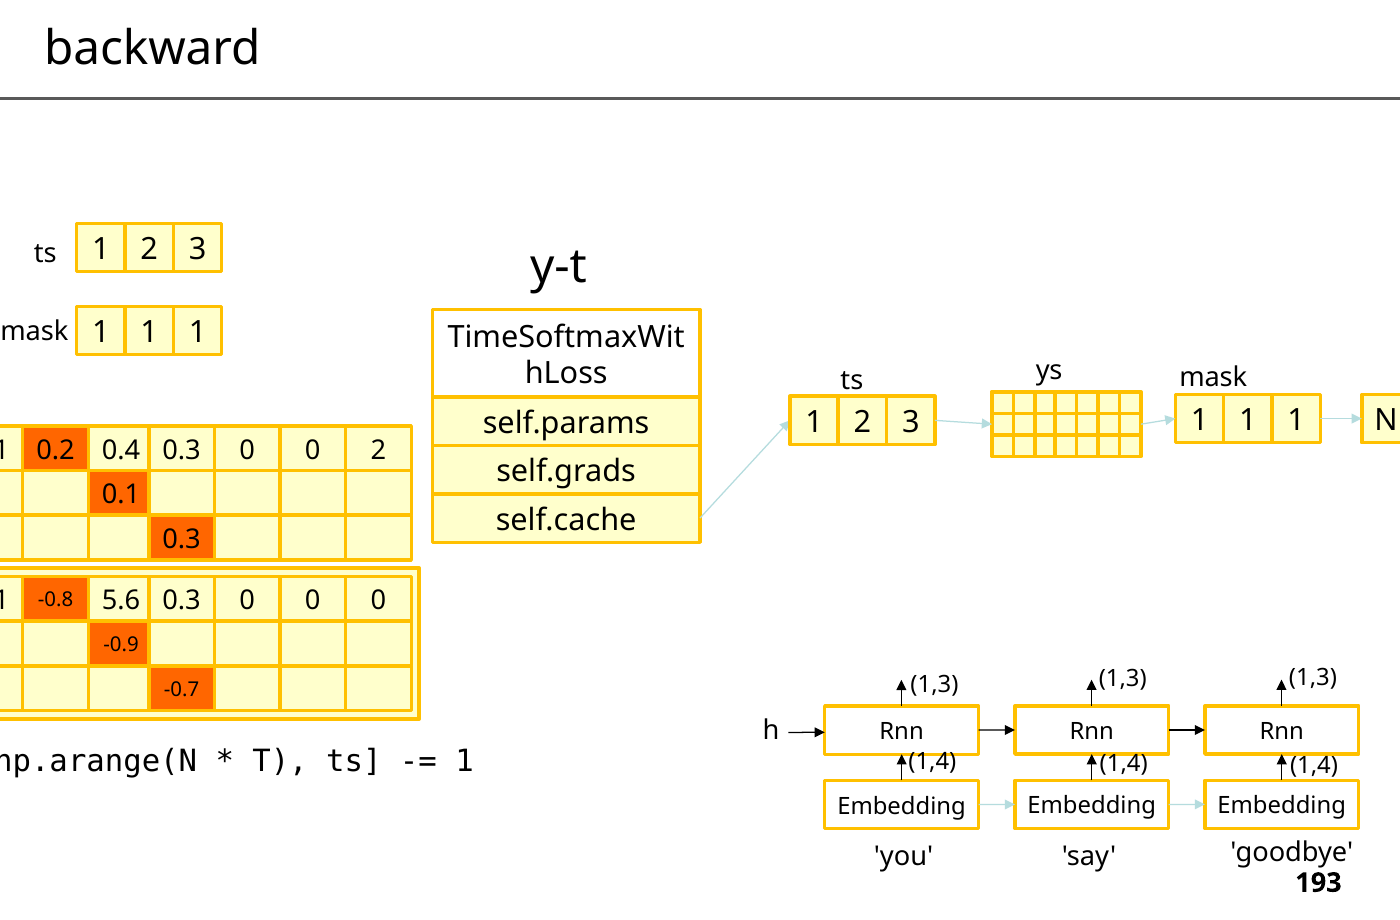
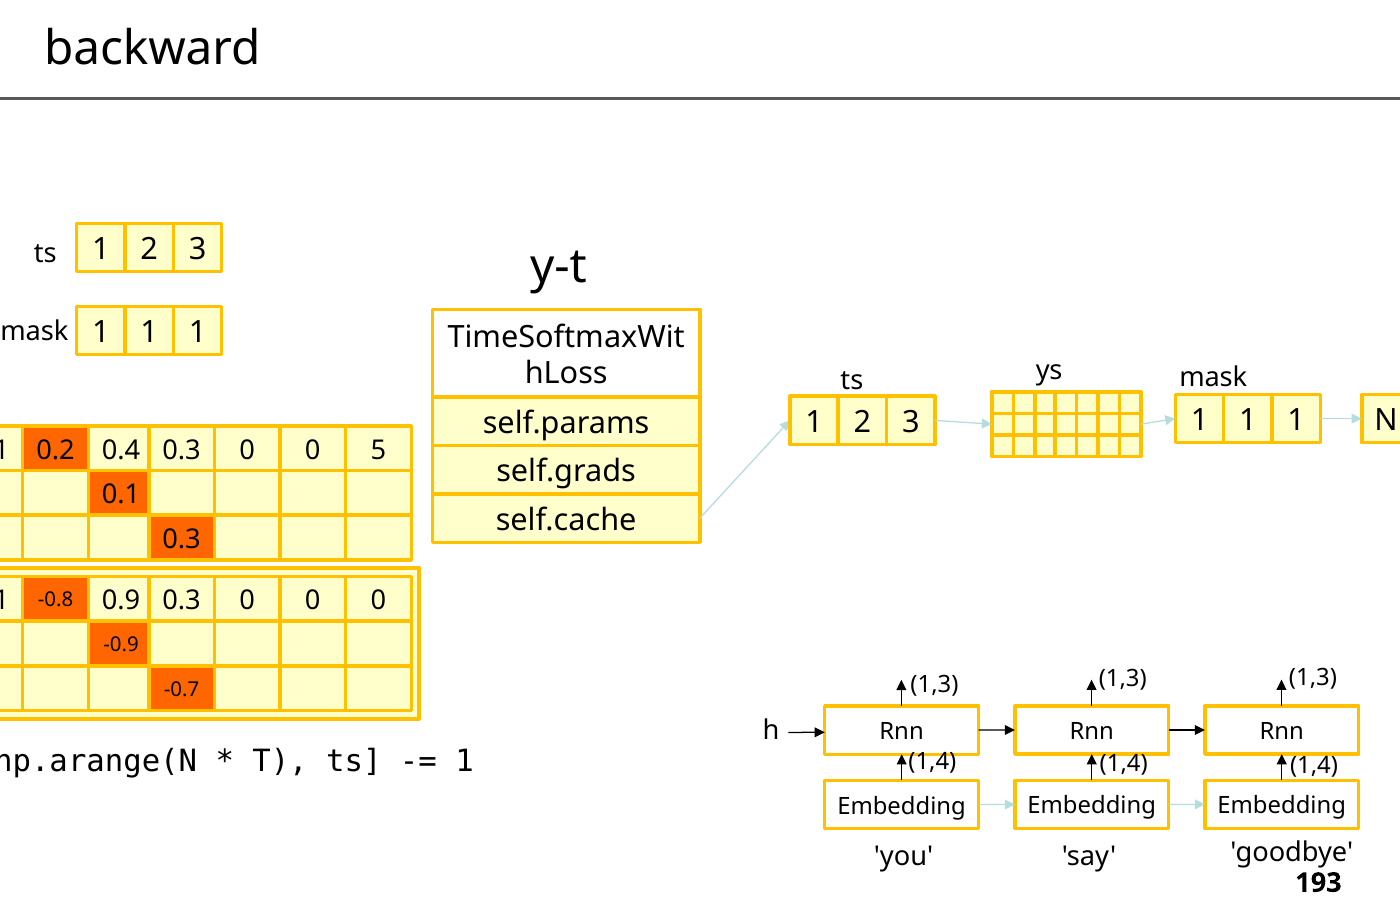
0 2: 2 -> 5 (379, 450)
5.6: 5.6 -> 0.9 (121, 600)
